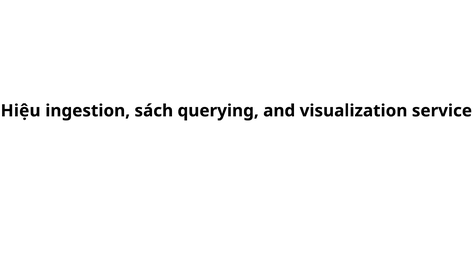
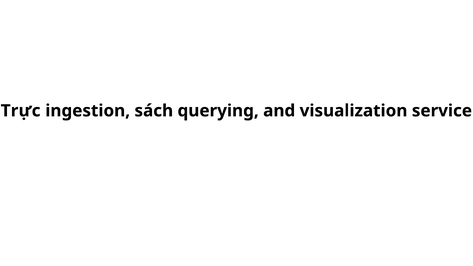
Hiệu: Hiệu -> Trực (21, 111)
